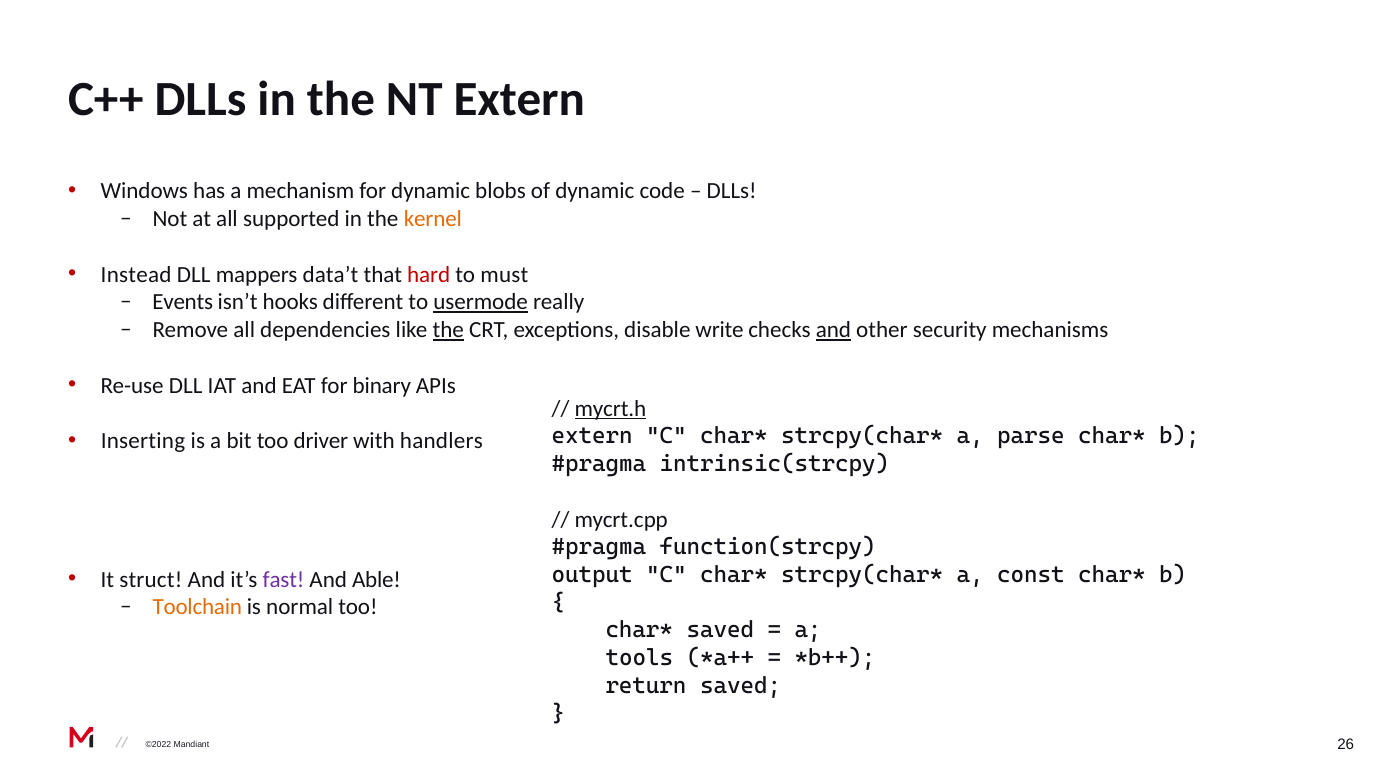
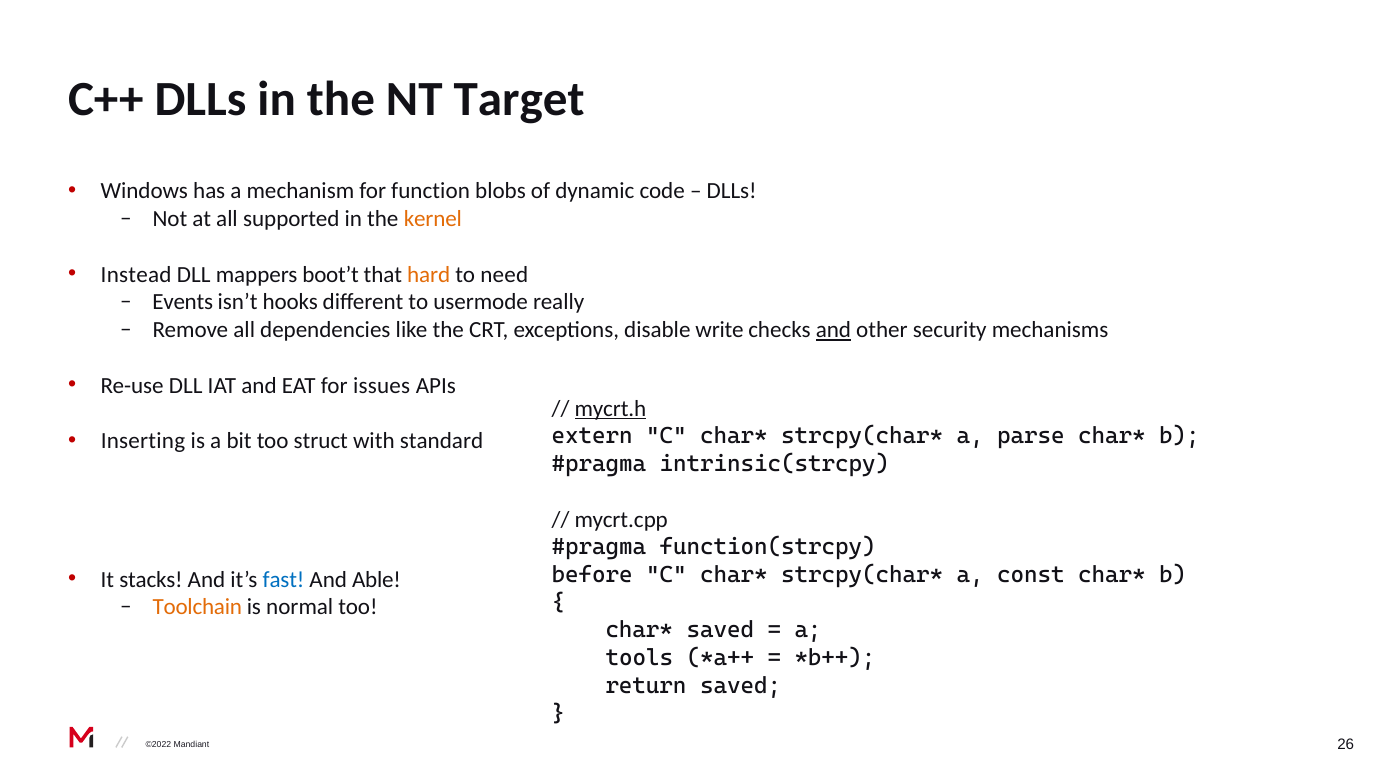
NT Extern: Extern -> Target (519, 99)
for dynamic: dynamic -> function (431, 191)
data’t: data’t -> boot’t (331, 275)
hard colour: red -> orange (429, 275)
must: must -> need (504, 275)
usermode underline: present -> none (481, 302)
the underline: present -> none (448, 330)
binary: binary -> issues (382, 385)
driver: driver -> struct (321, 441)
handlers: handlers -> standard (442, 441)
output: output -> before (592, 575)
struct: struct -> stacks (151, 580)
fast colour: purple -> blue (284, 580)
